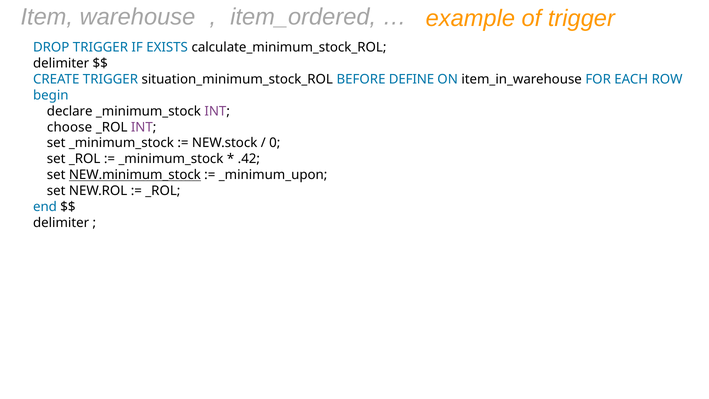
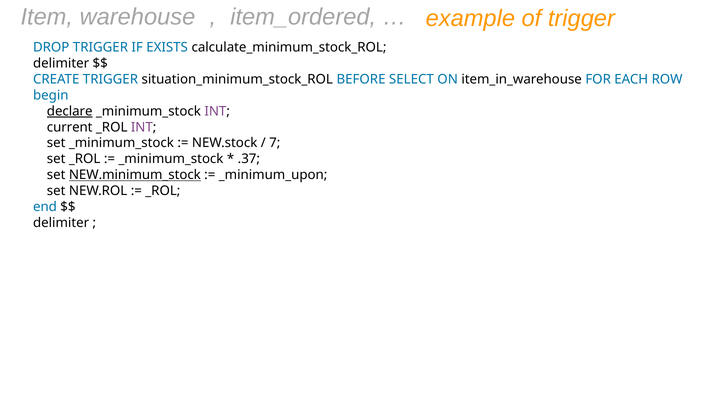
DEFINE: DEFINE -> SELECT (411, 79)
declare underline: none -> present (70, 111)
choose: choose -> current (70, 127)
0: 0 -> 7 (275, 143)
.42: .42 -> .37 (249, 159)
